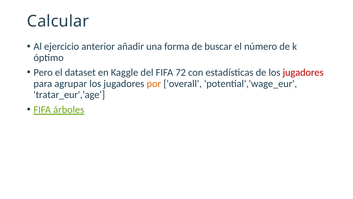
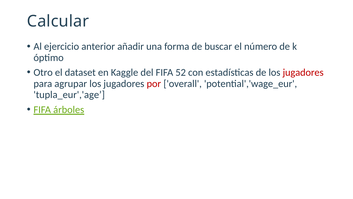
Pero: Pero -> Otro (43, 72)
72: 72 -> 52 (181, 72)
por colour: orange -> red (154, 83)
tratar_eur','age: tratar_eur','age -> tupla_eur','age (69, 95)
